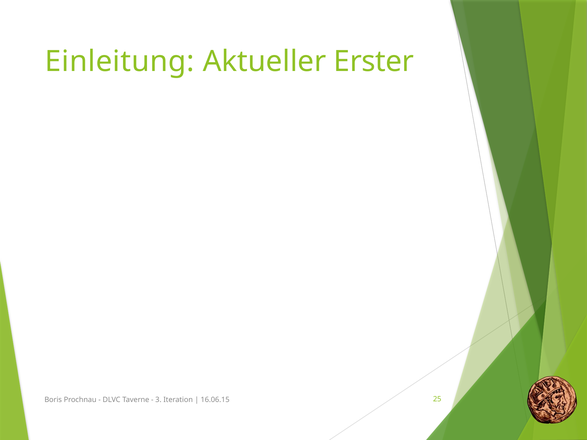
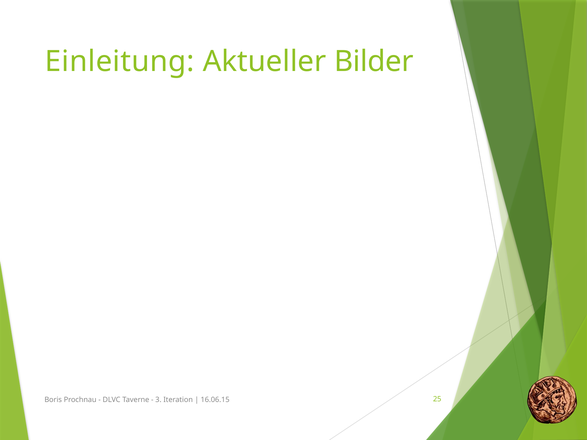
Erster: Erster -> Bilder (374, 61)
